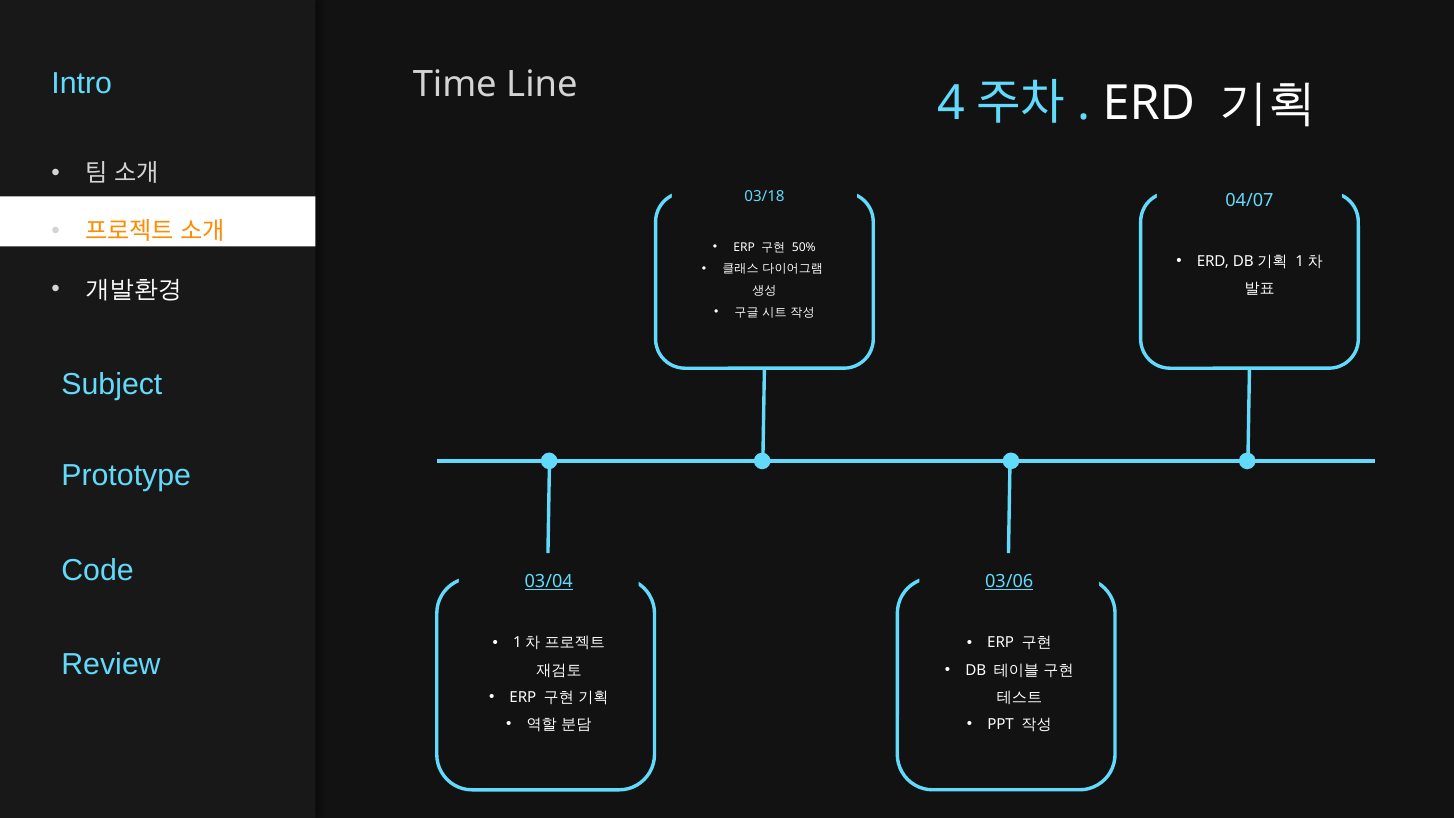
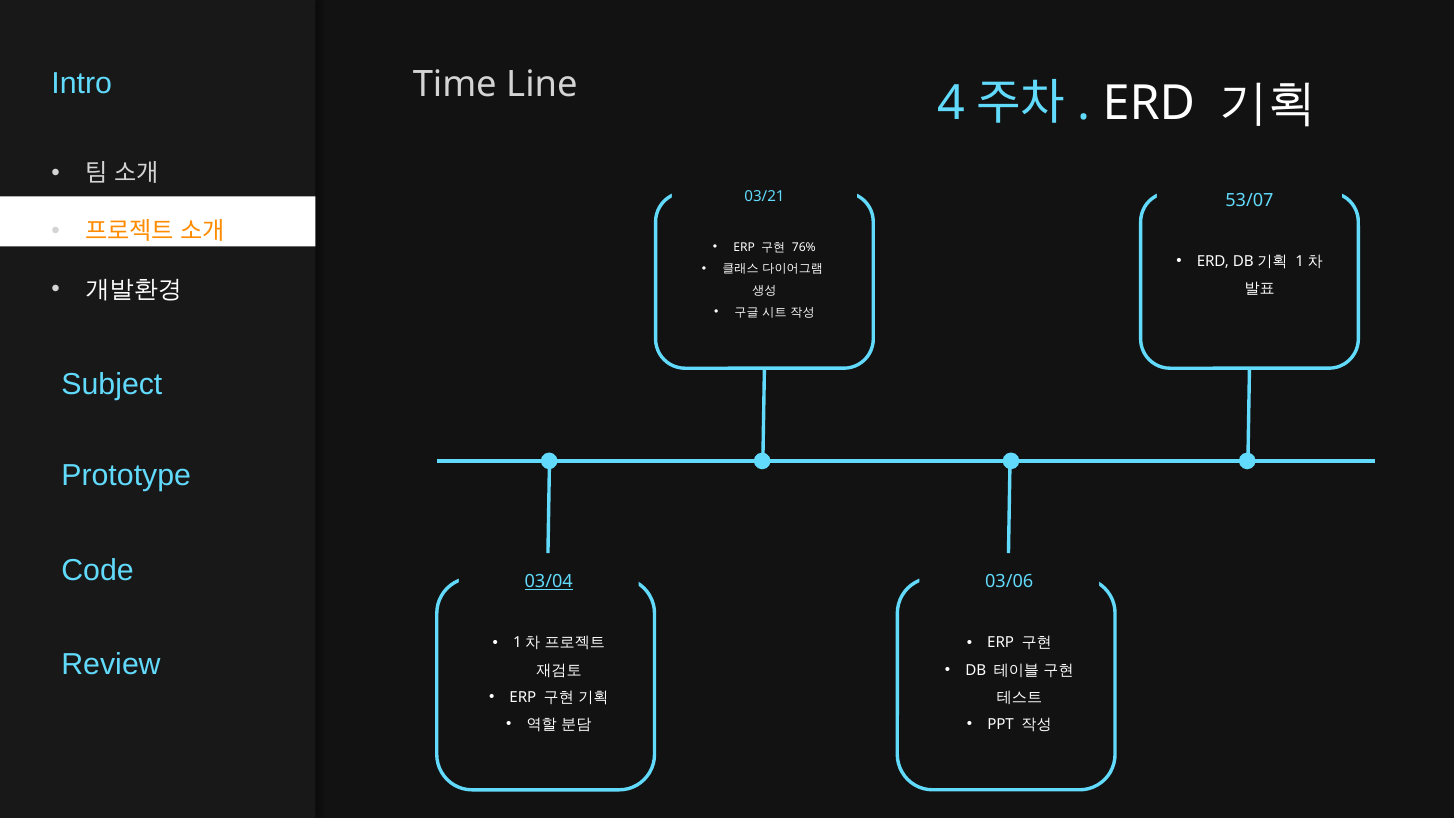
03/18: 03/18 -> 03/21 (765, 196)
04/07: 04/07 -> 53/07 (1249, 200)
50%: 50% -> 76% (804, 247)
03/06 underline: present -> none (1009, 581)
